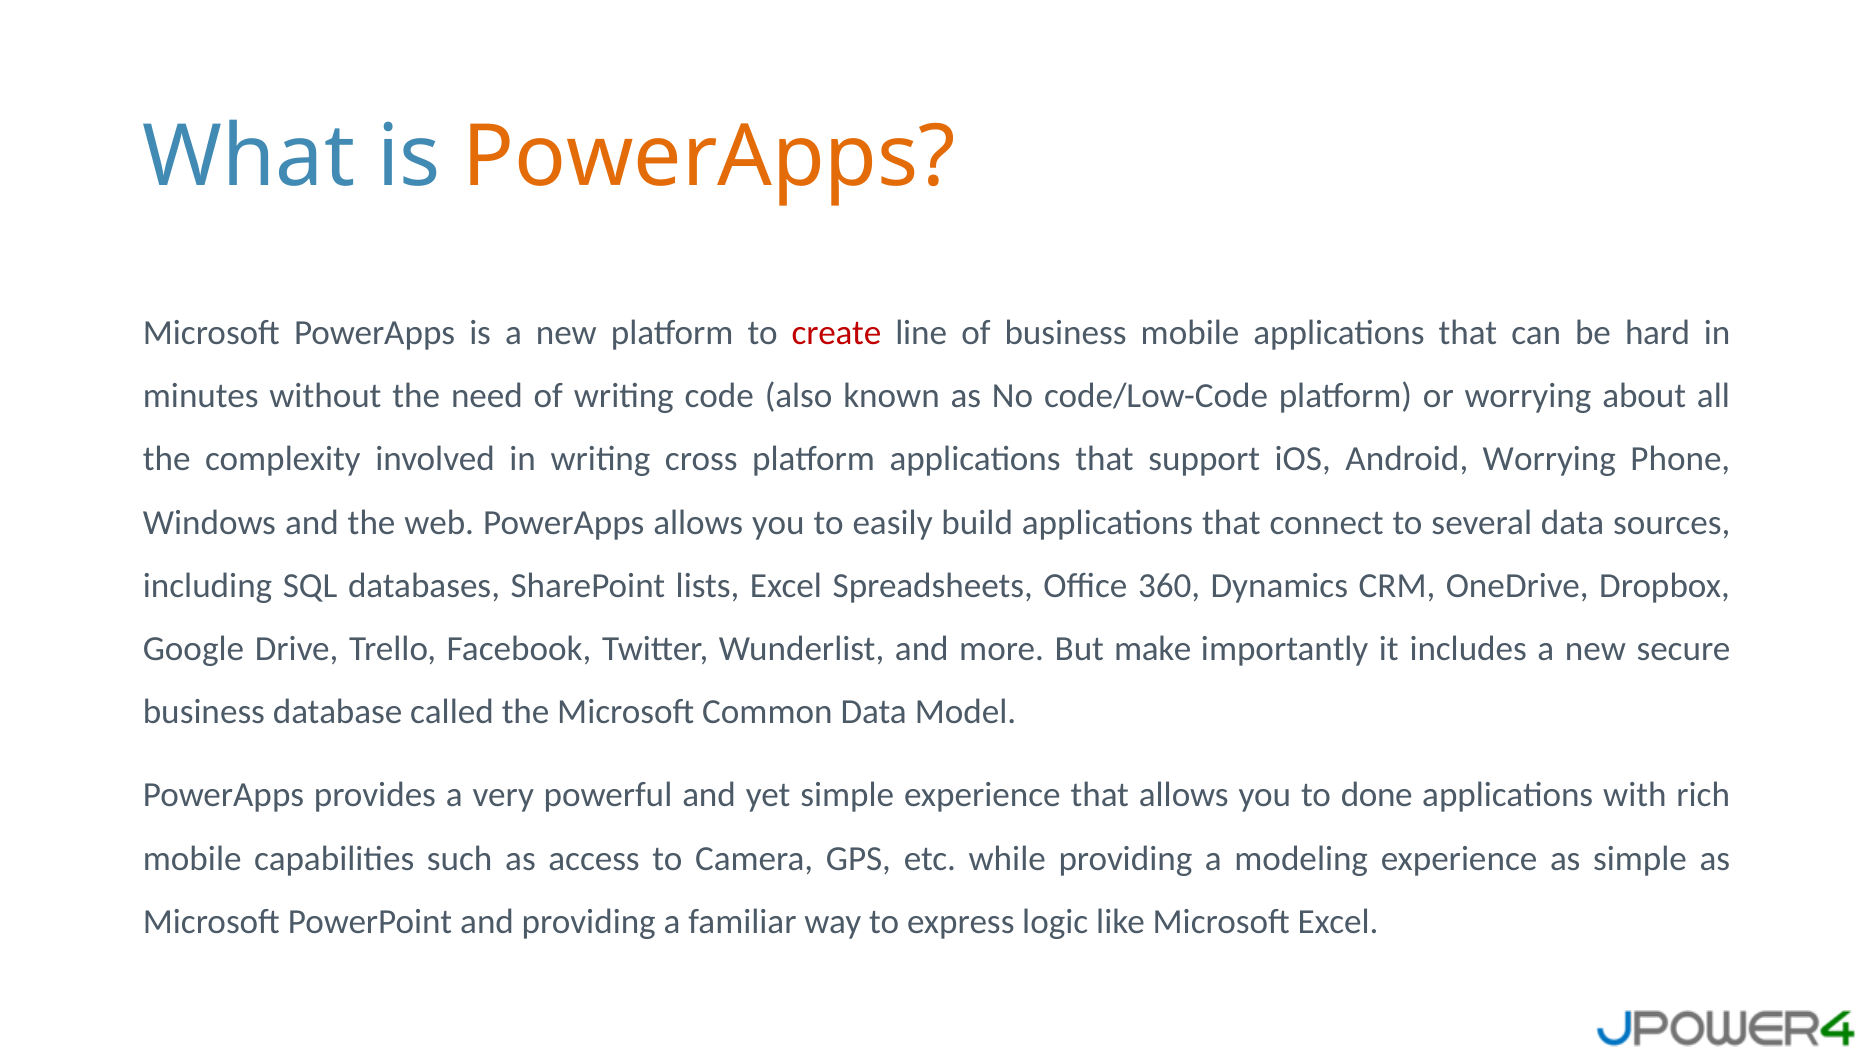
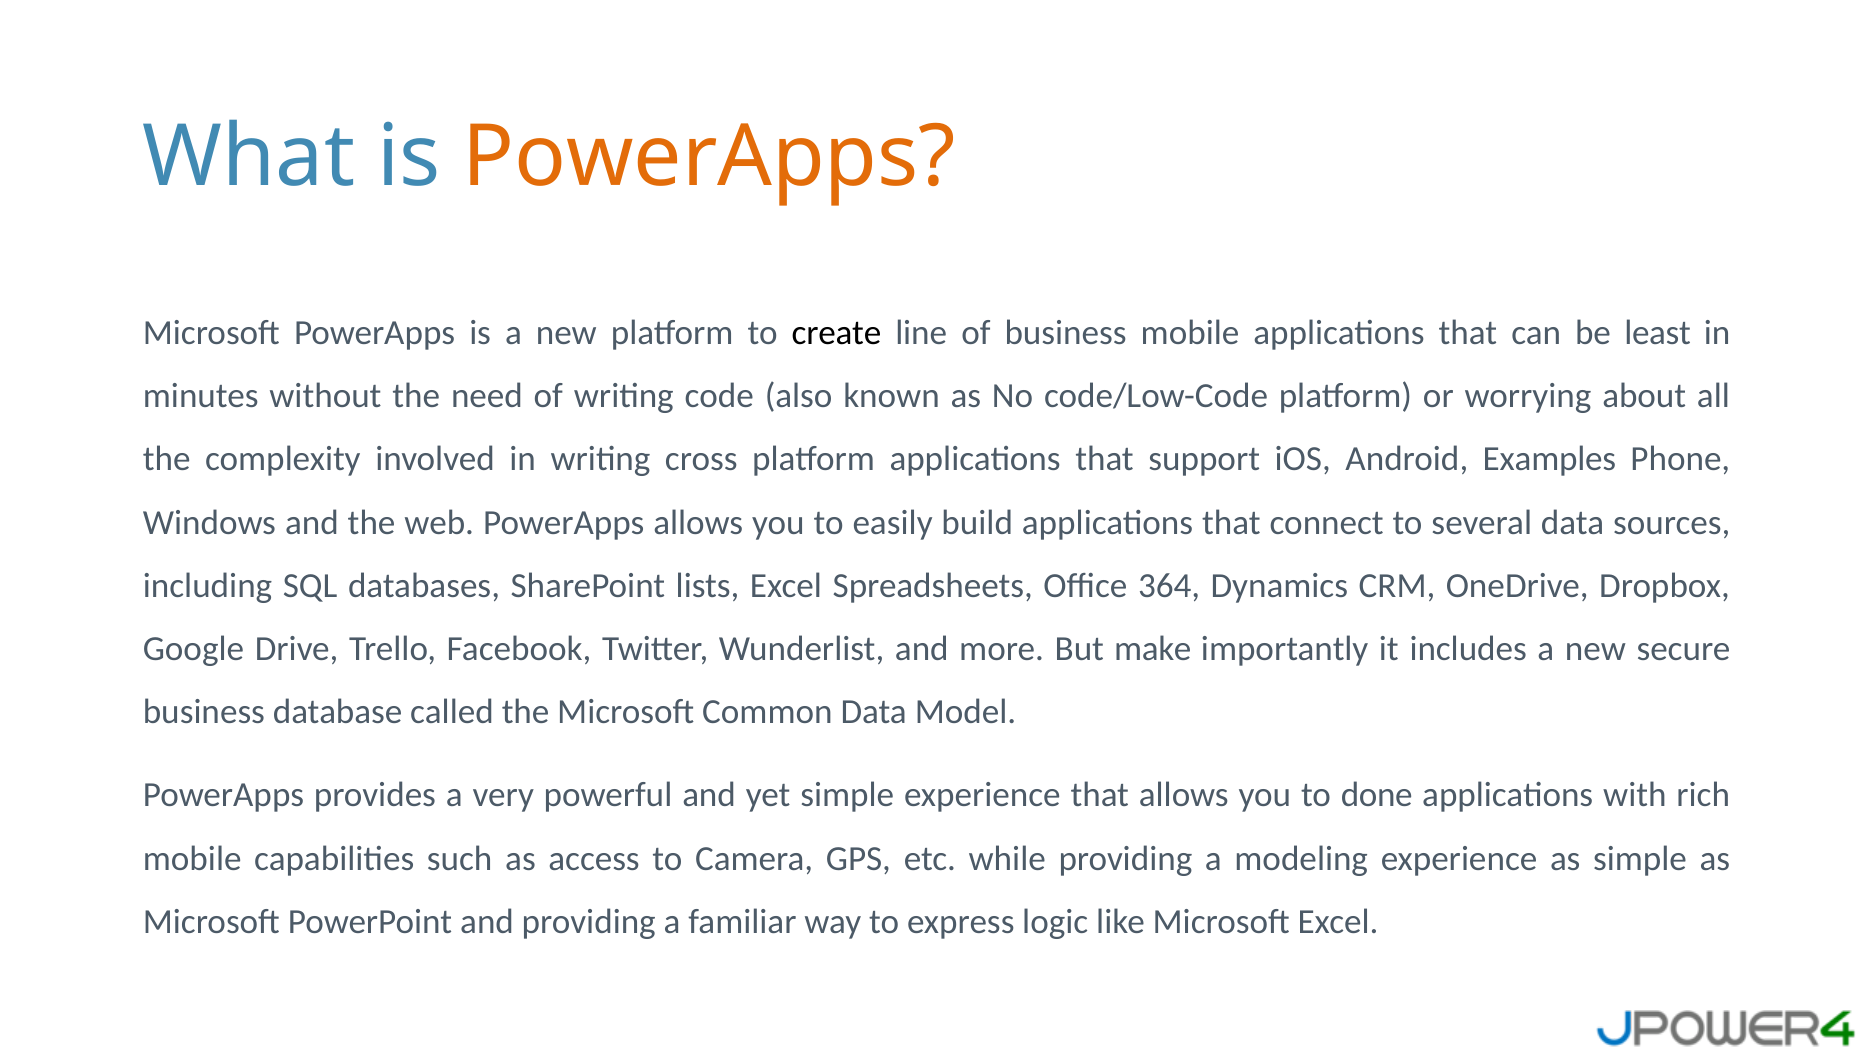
create colour: red -> black (836, 332)
hard: hard -> least (1658, 332)
Android Worrying: Worrying -> Examples (1549, 459)
360: 360 -> 364 (1169, 586)
